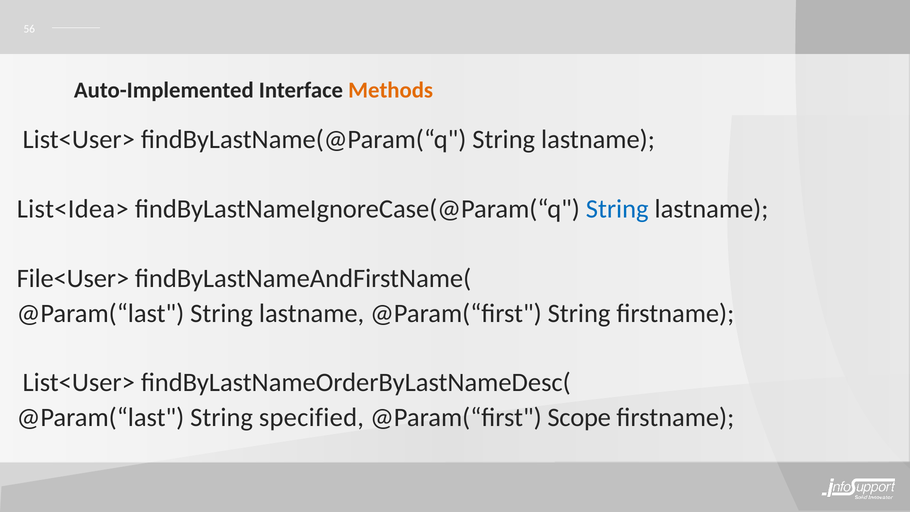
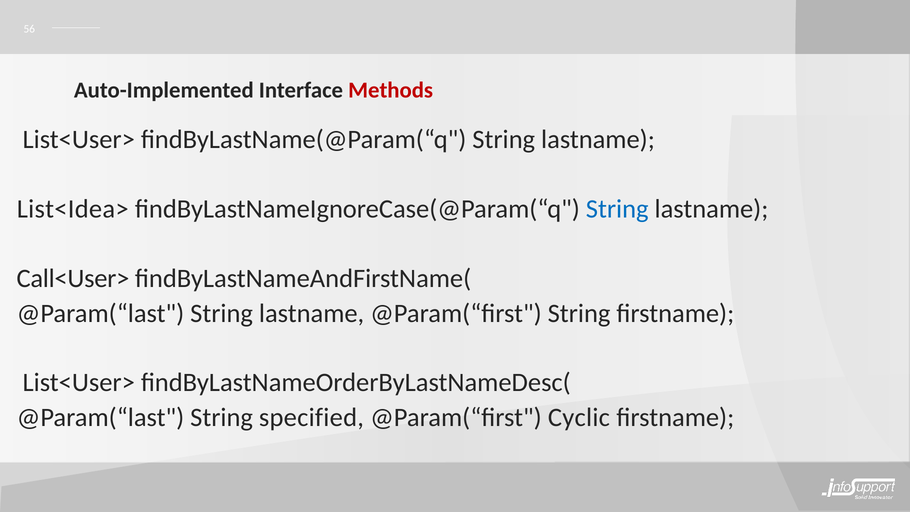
Methods colour: orange -> red (391, 90)
File<User>: File<User> -> Call<User> (73, 278)
Scope: Scope -> Cyclic (579, 417)
